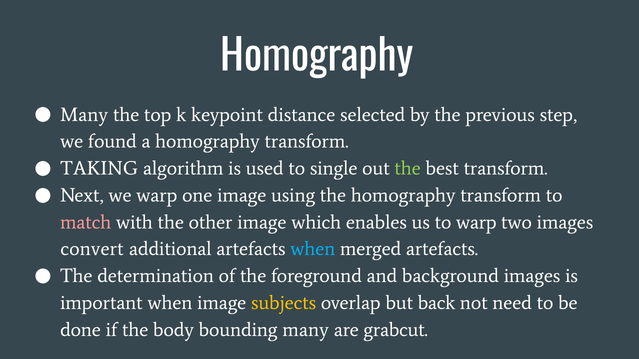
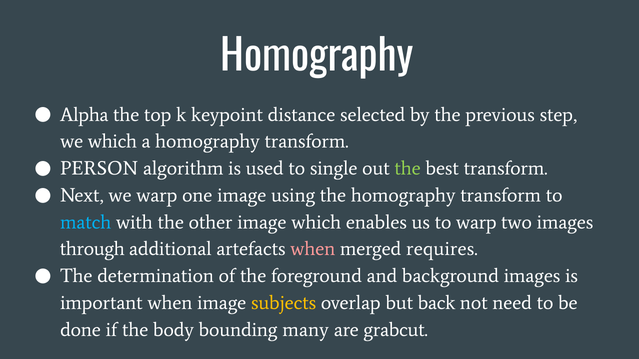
Many: Many -> Alpha (84, 115)
we found: found -> which (112, 142)
TAKING: TAKING -> PERSON (99, 169)
match colour: pink -> light blue (86, 222)
convert: convert -> through (92, 249)
when colour: light blue -> pink (313, 249)
merged artefacts: artefacts -> requires (442, 249)
